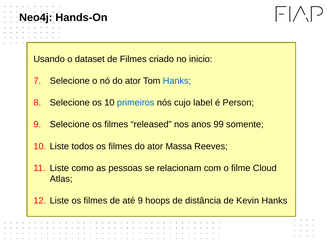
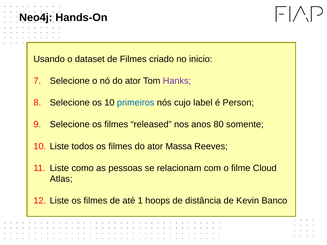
Hanks colour: blue -> purple (177, 81)
99: 99 -> 80 (219, 125)
até 9: 9 -> 1 (140, 201)
Kevin Hanks: Hanks -> Banco (274, 201)
